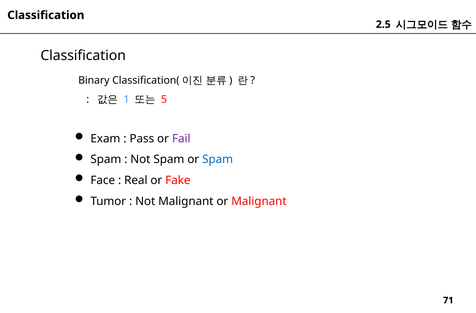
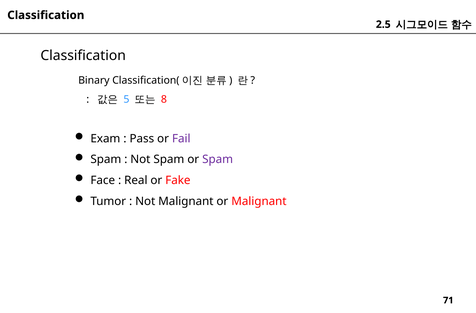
1: 1 -> 5 (126, 99)
5: 5 -> 8 (164, 99)
Spam colour: blue -> purple (218, 159)
